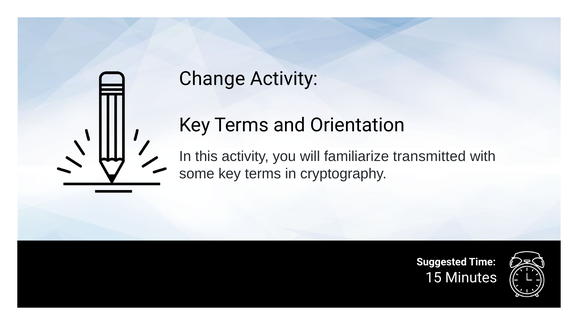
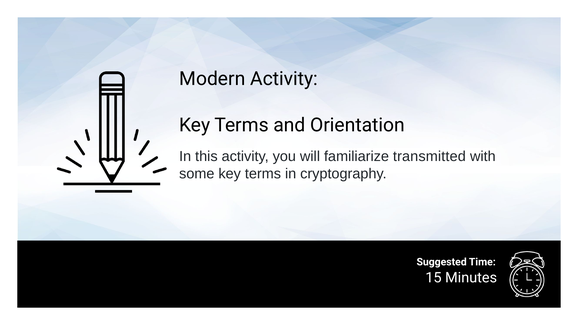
Change: Change -> Modern (212, 79)
